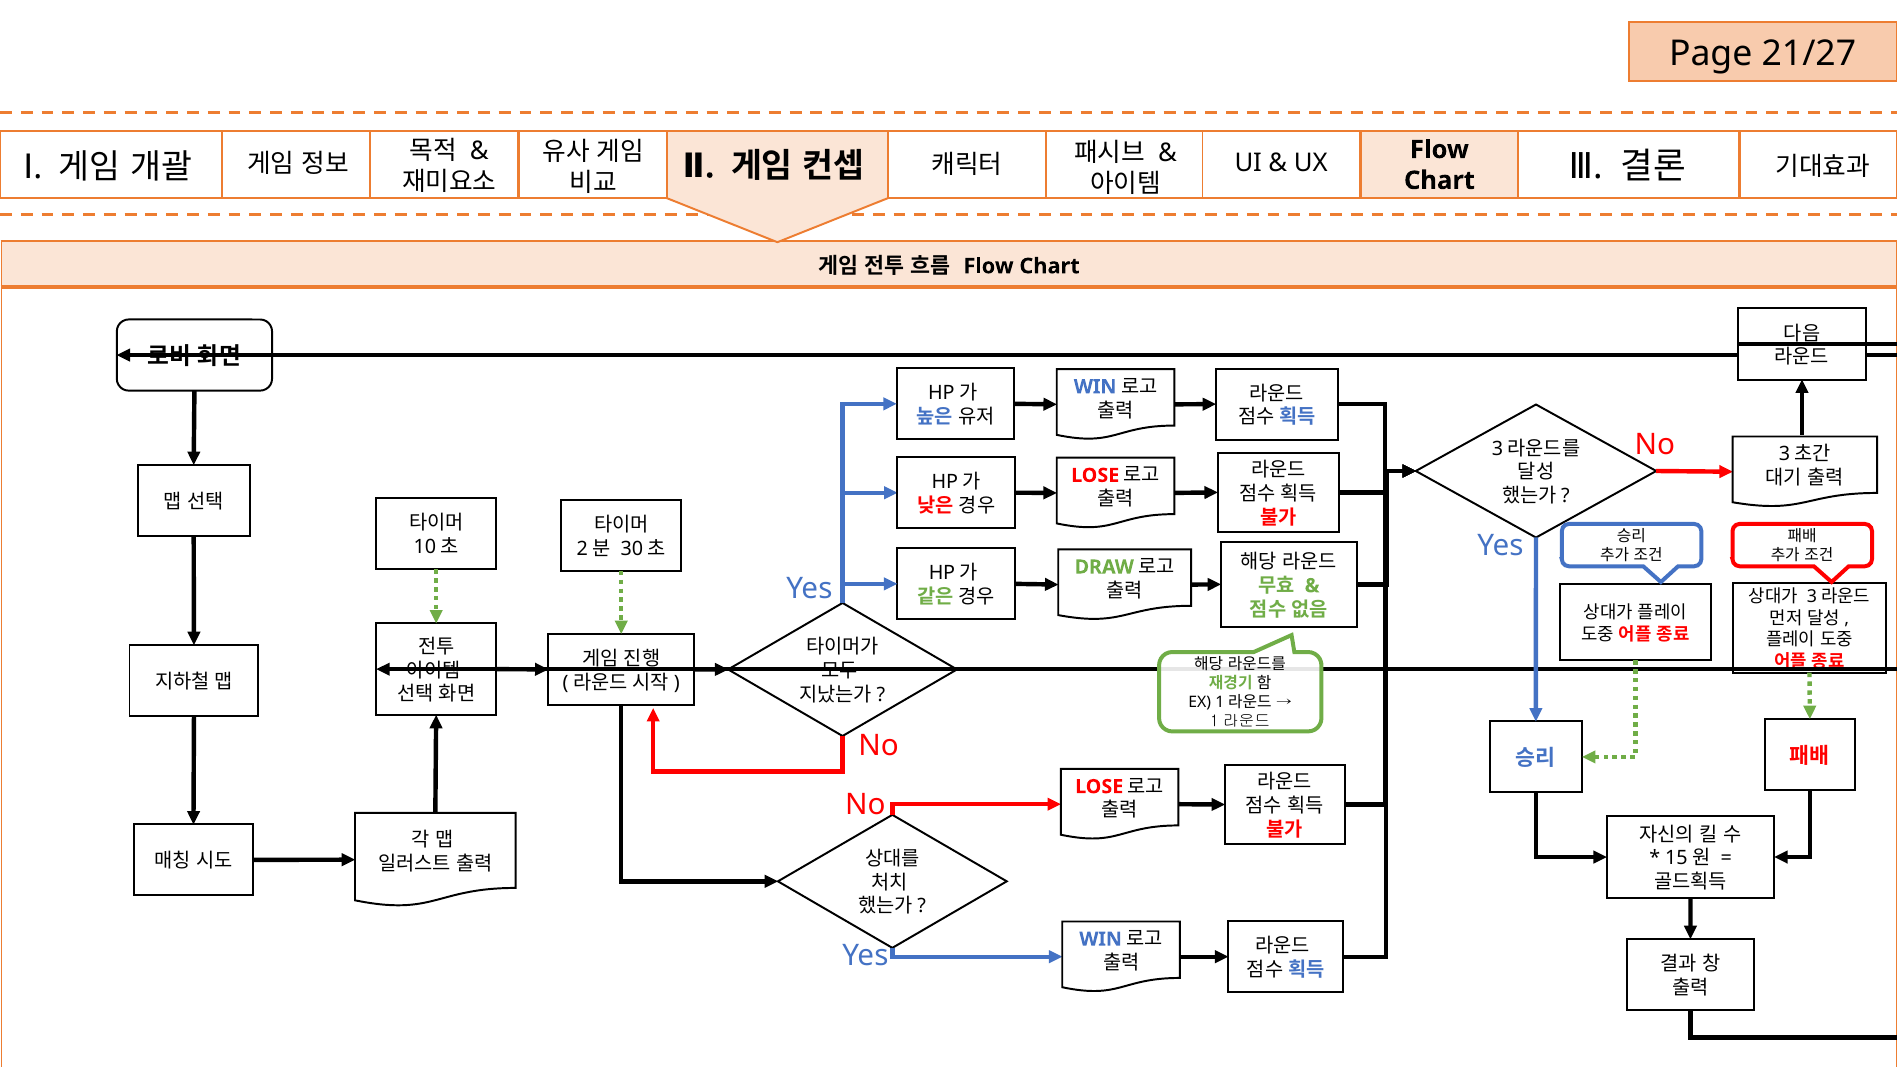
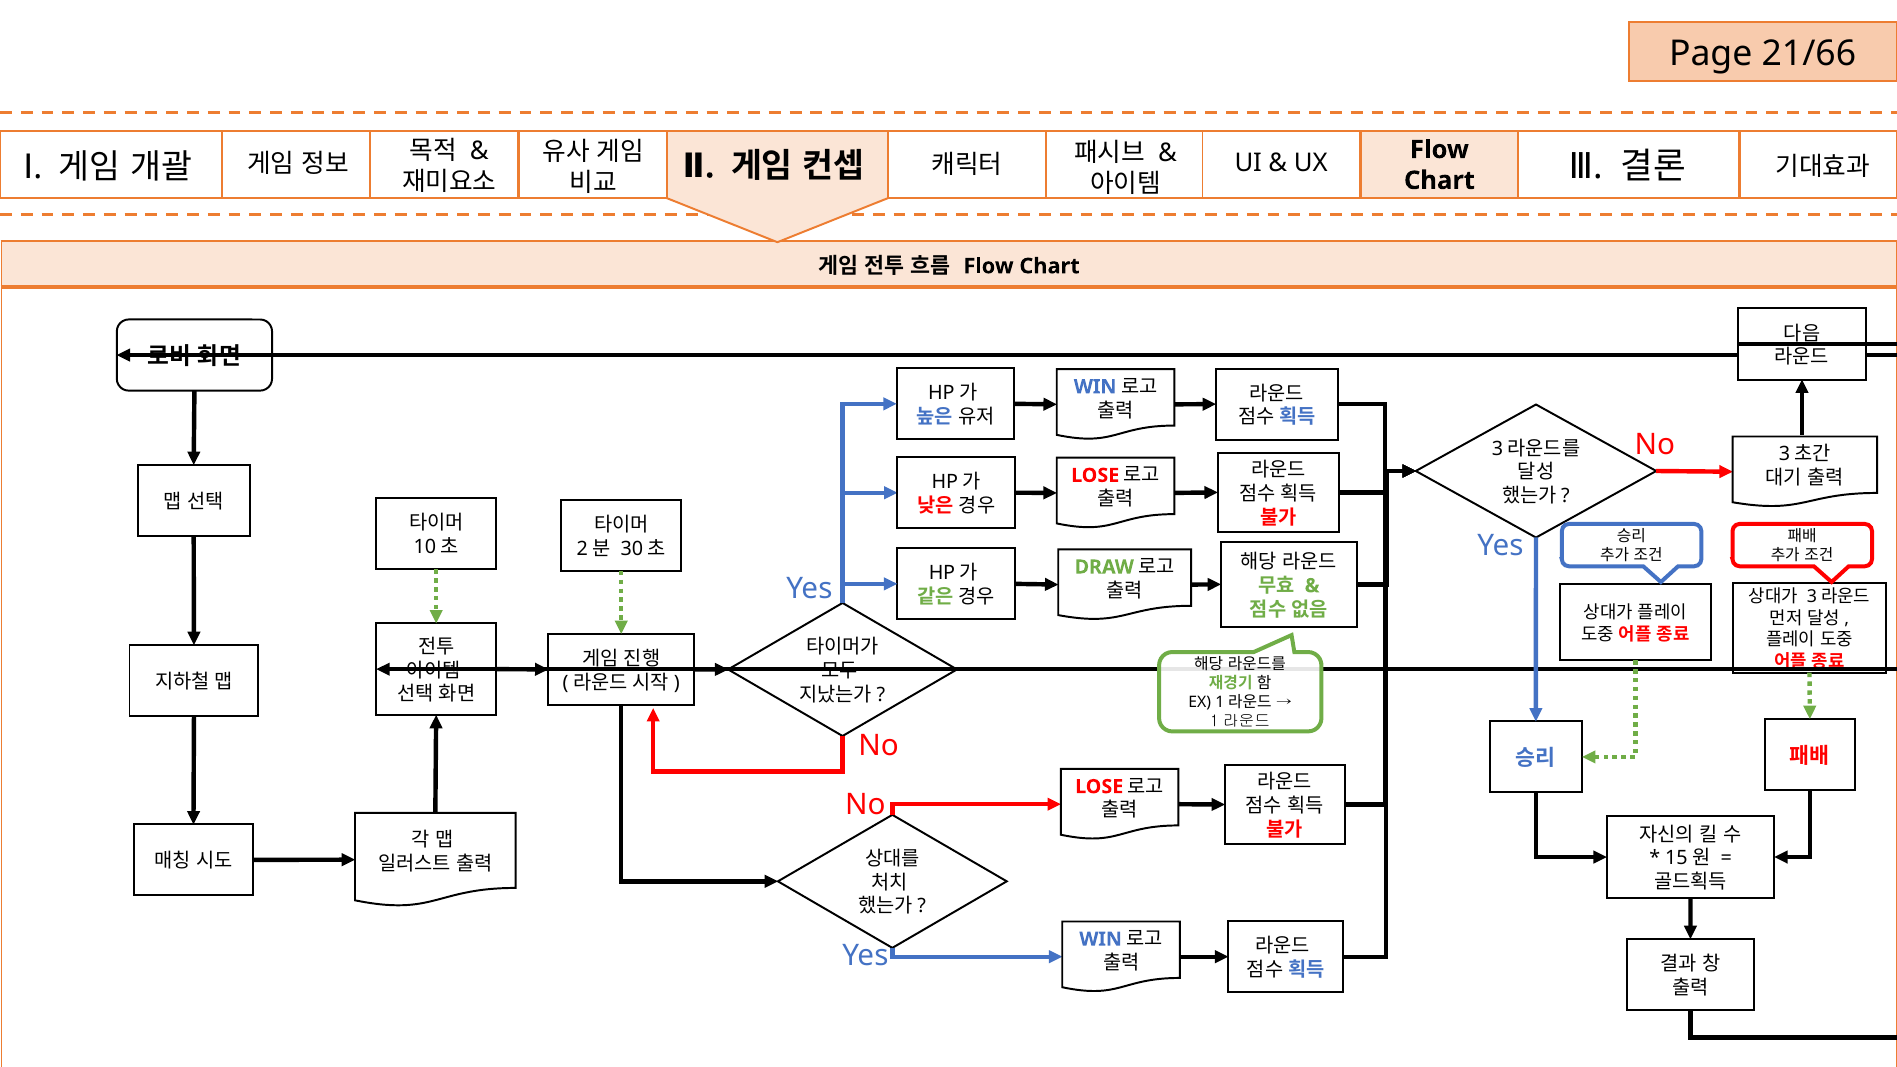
21/27: 21/27 -> 21/66 (1809, 54)
